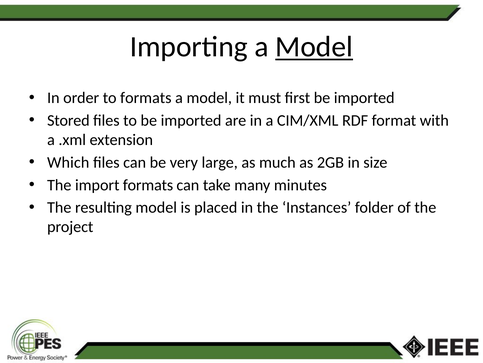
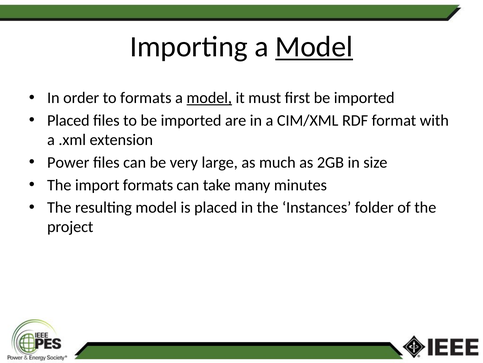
model underline: none -> present (209, 98)
Stored: Stored -> Placed (68, 120)
Which: Which -> Power (68, 162)
